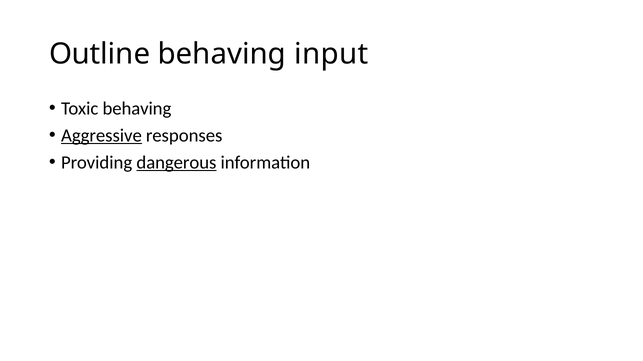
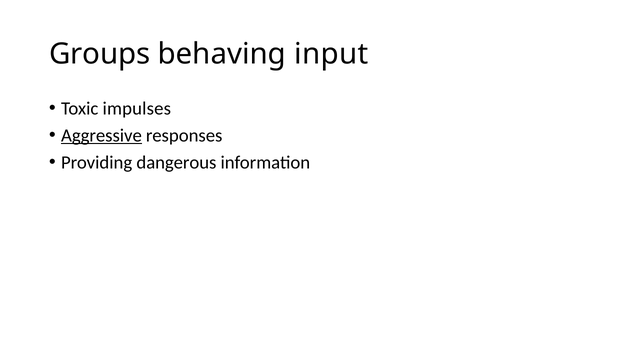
Outline: Outline -> Groups (100, 54)
Toxic behaving: behaving -> impulses (137, 109)
dangerous underline: present -> none (176, 163)
